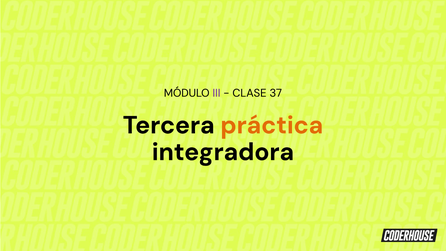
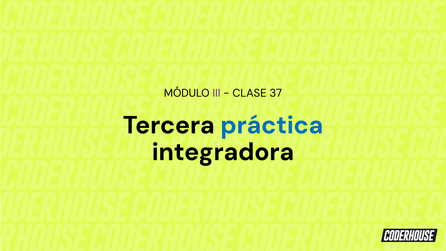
práctica colour: orange -> blue (272, 125)
